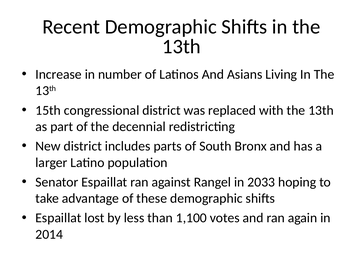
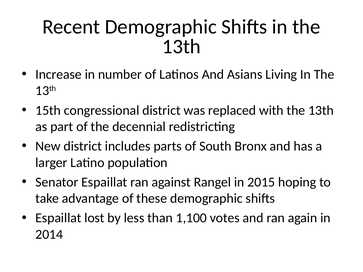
2033: 2033 -> 2015 (261, 182)
